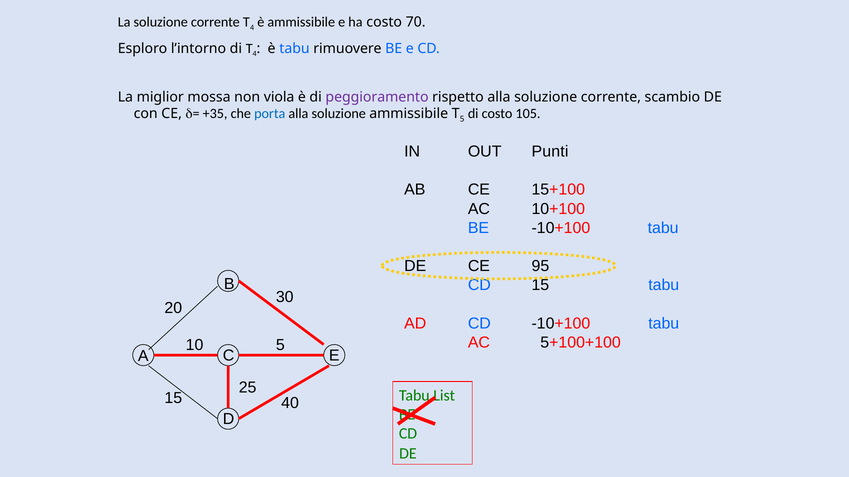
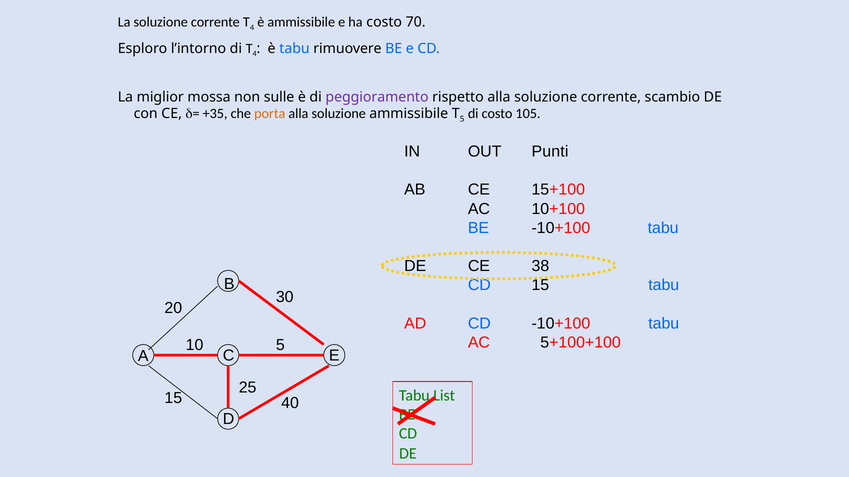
viola: viola -> sulle (279, 97)
porta colour: blue -> orange (270, 114)
95: 95 -> 38 (540, 266)
